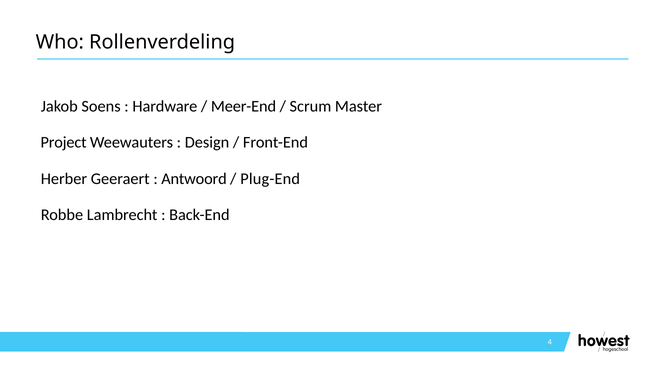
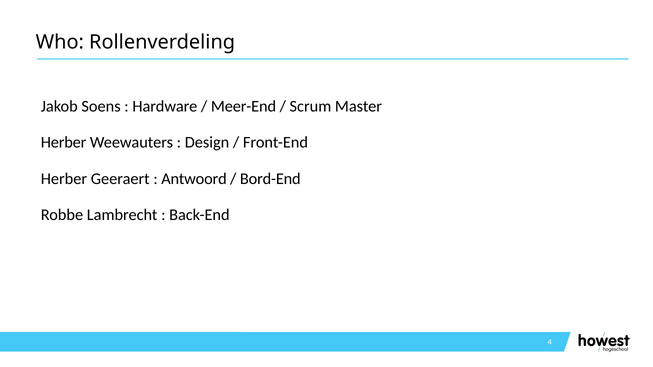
Project: Project -> Herber (64, 143)
Plug-End: Plug-End -> Bord-End (270, 179)
